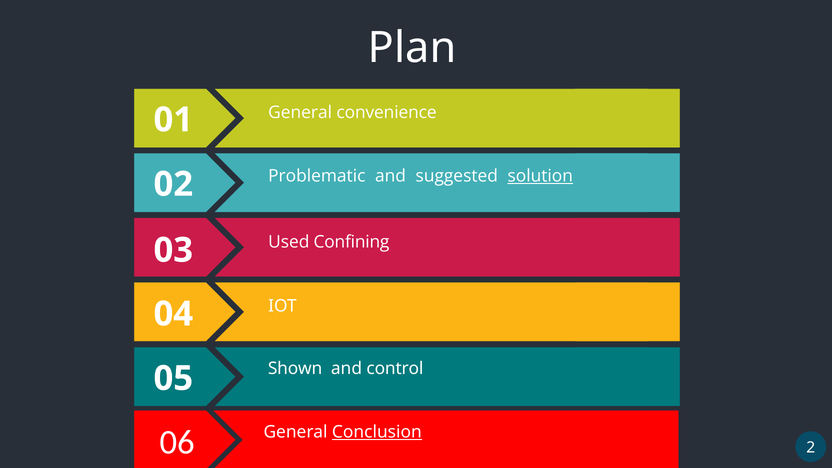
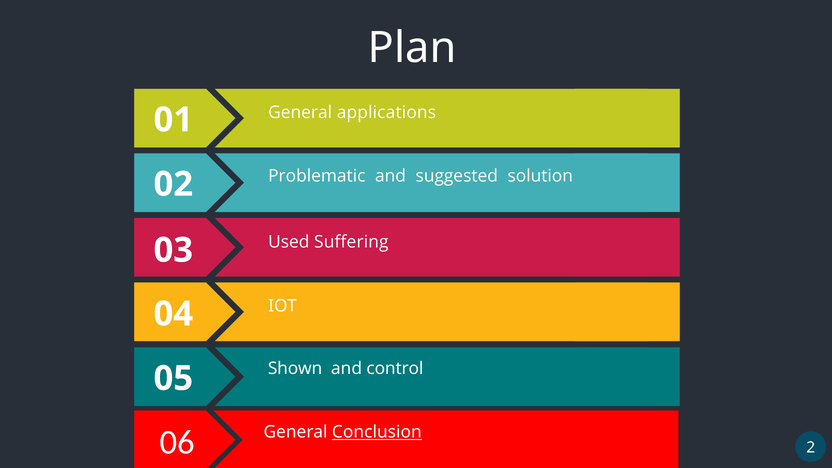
convenience: convenience -> applications (386, 112)
solution underline: present -> none (540, 176)
Confining: Confining -> Suffering (351, 242)
